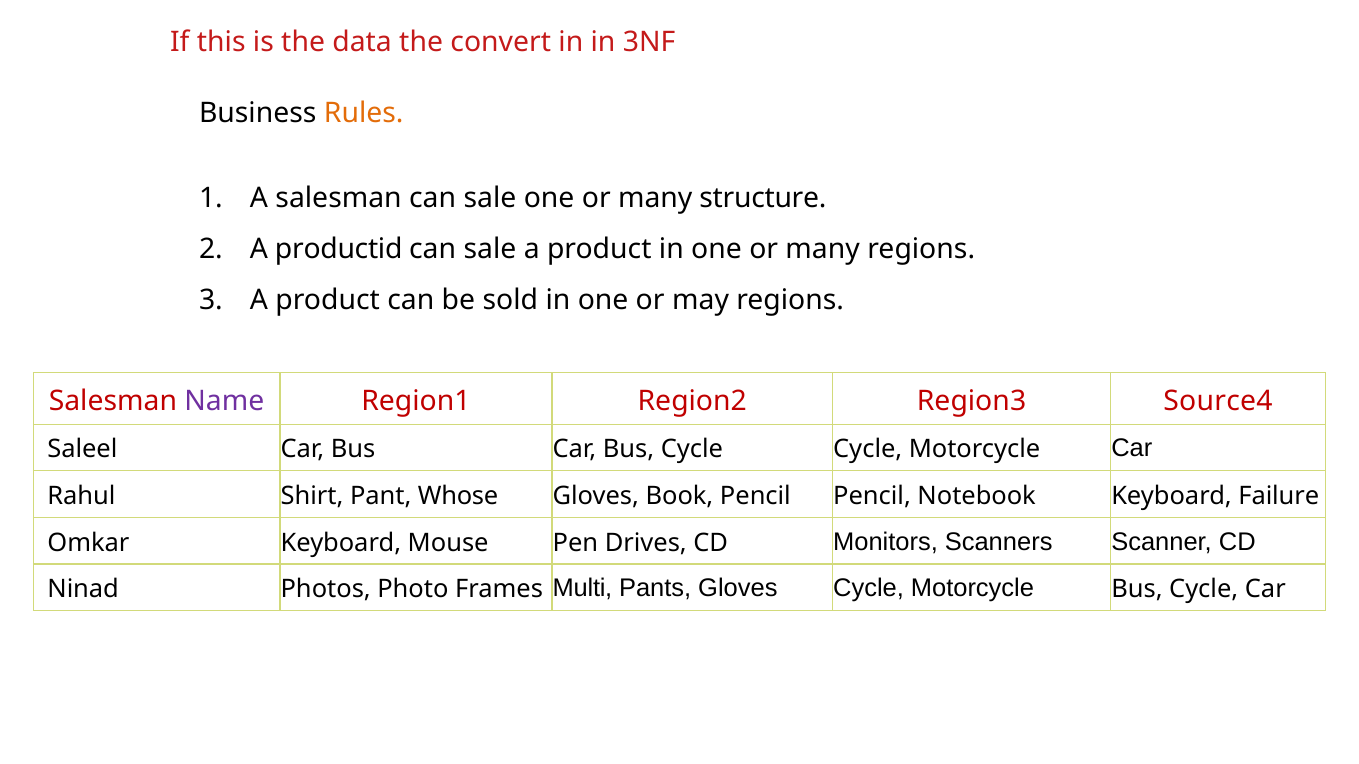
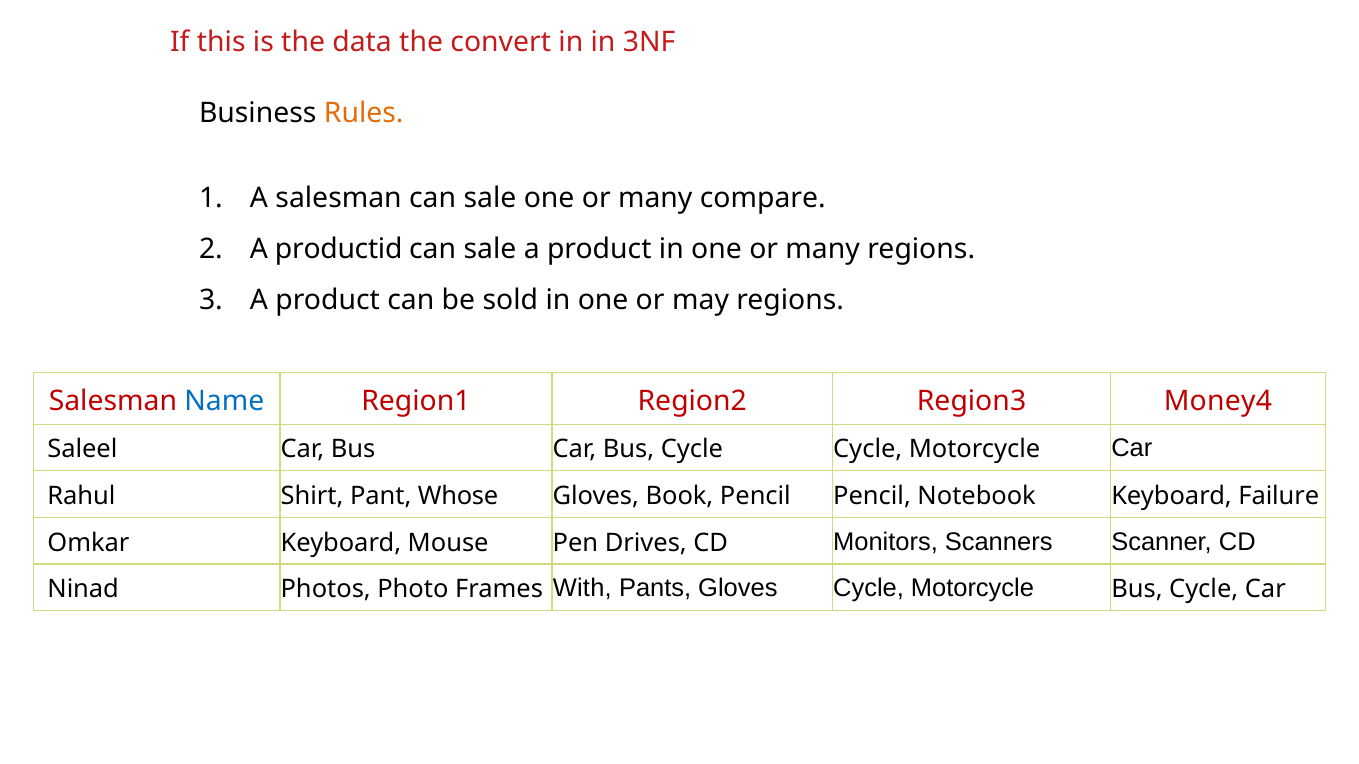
structure: structure -> compare (763, 198)
Name colour: purple -> blue (224, 401)
Source4: Source4 -> Money4 (1218, 401)
Multi: Multi -> With (582, 589)
